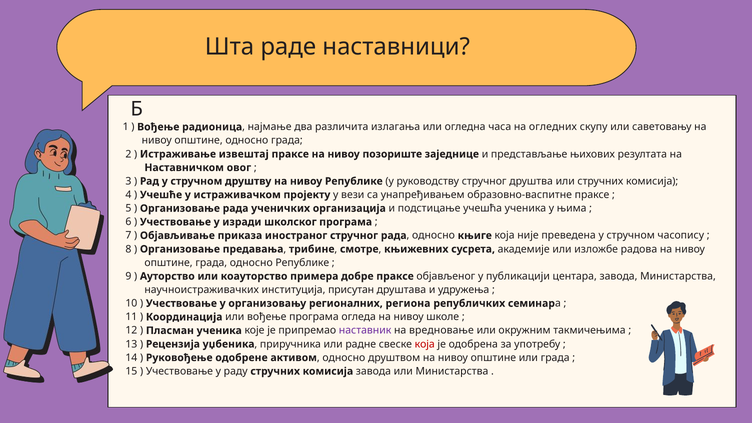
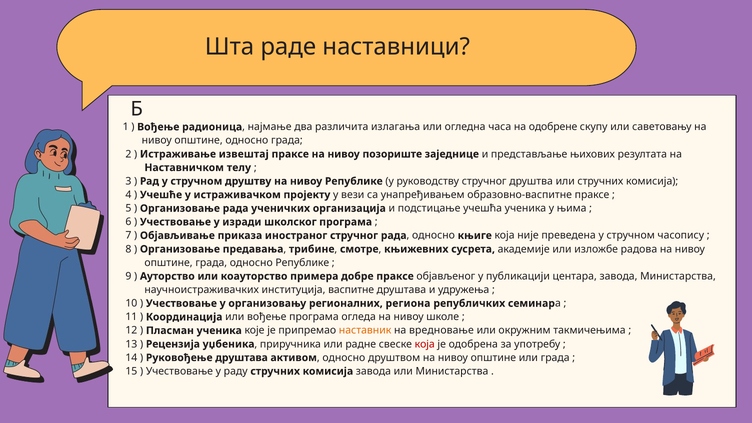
огледних: огледних -> одобрене (553, 127)
овог: овог -> телу (239, 168)
присутан: присутан -> васпитне (351, 290)
наставник colour: purple -> orange (365, 331)
Руковођење одобрене: одобрене -> друштава (242, 358)
